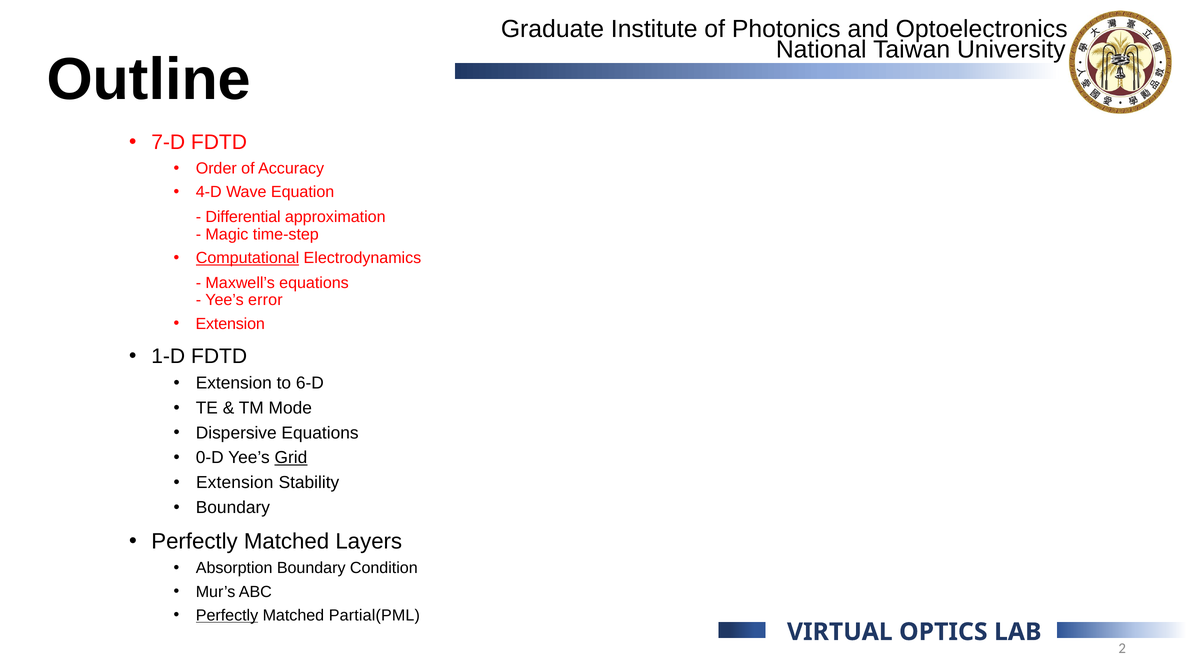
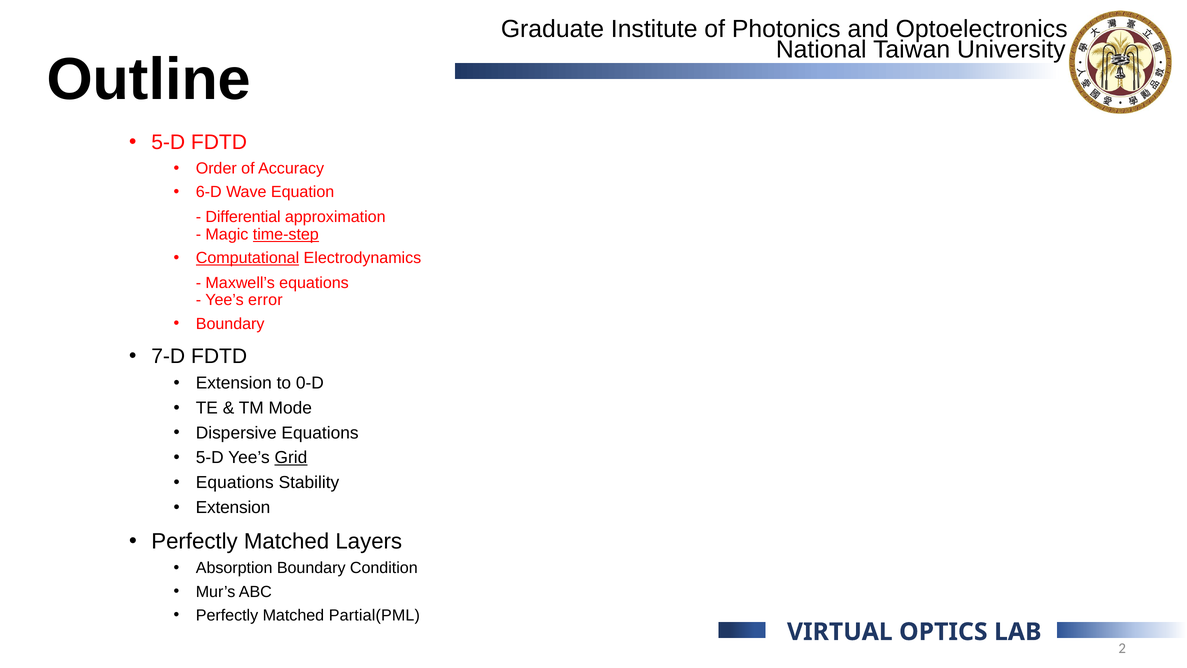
7-D: 7-D -> 5-D (168, 142)
4-D: 4-D -> 6-D (209, 192)
time-step underline: none -> present (286, 234)
Extension: Extension -> Boundary (230, 324)
1-D: 1-D -> 7-D (168, 356)
6-D: 6-D -> 0-D (310, 383)
0-D: 0-D -> 5-D (210, 457)
Extension: Extension -> Equations (235, 482)
Boundary: Boundary -> Extension (233, 507)
Perfectly underline: present -> none (227, 615)
